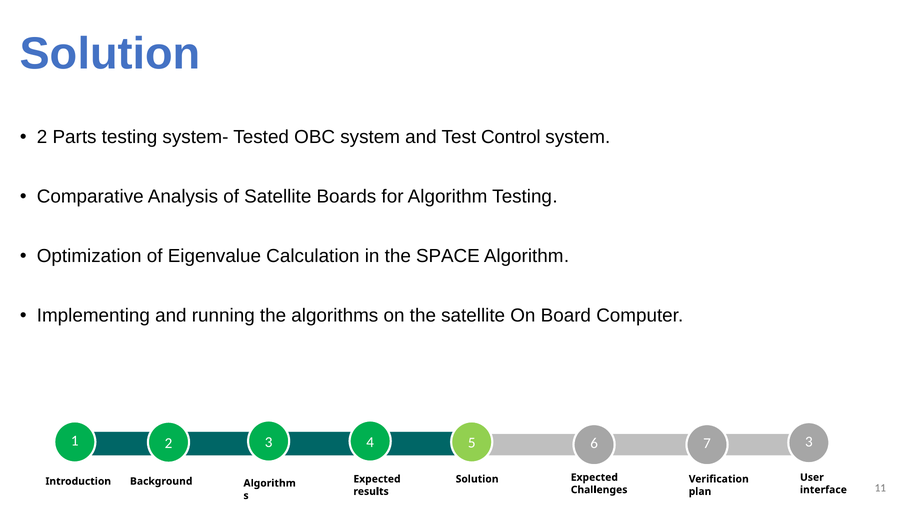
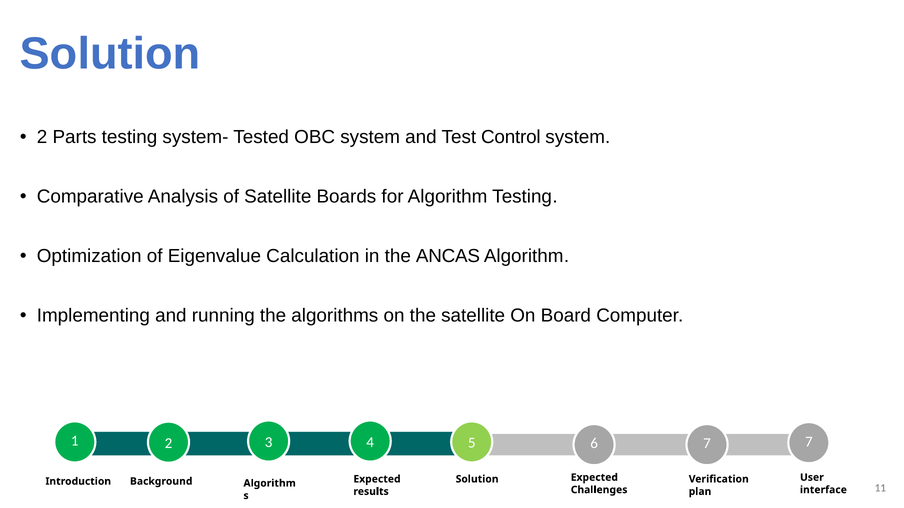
SPACE: SPACE -> ANCAS (448, 256)
4 3: 3 -> 7 (809, 442)
